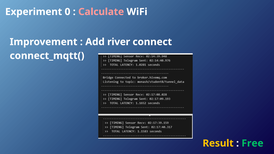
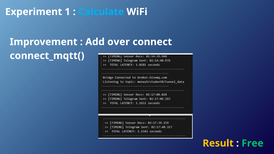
0: 0 -> 1 (67, 12)
Calculate colour: pink -> light blue (101, 12)
river: river -> over (119, 42)
